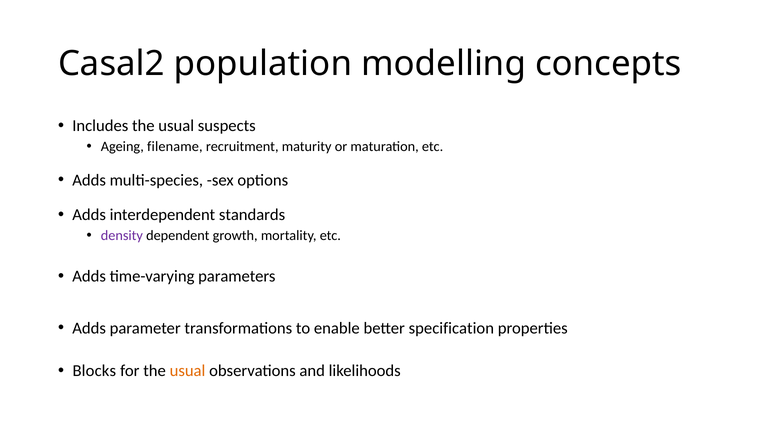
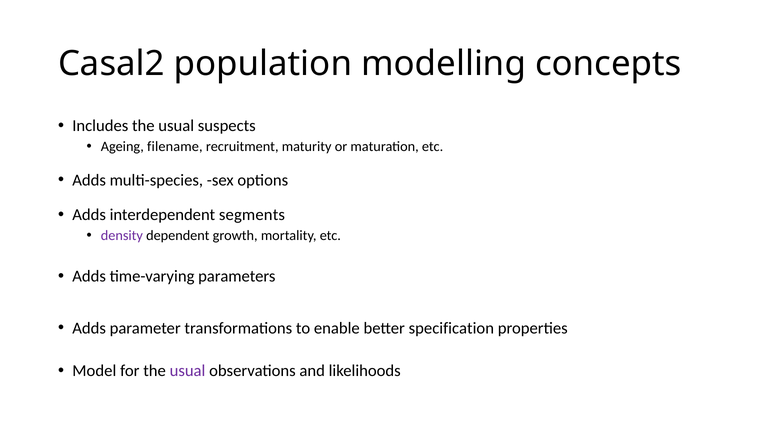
standards: standards -> segments (252, 215)
Blocks: Blocks -> Model (94, 371)
usual colour: orange -> purple (188, 371)
